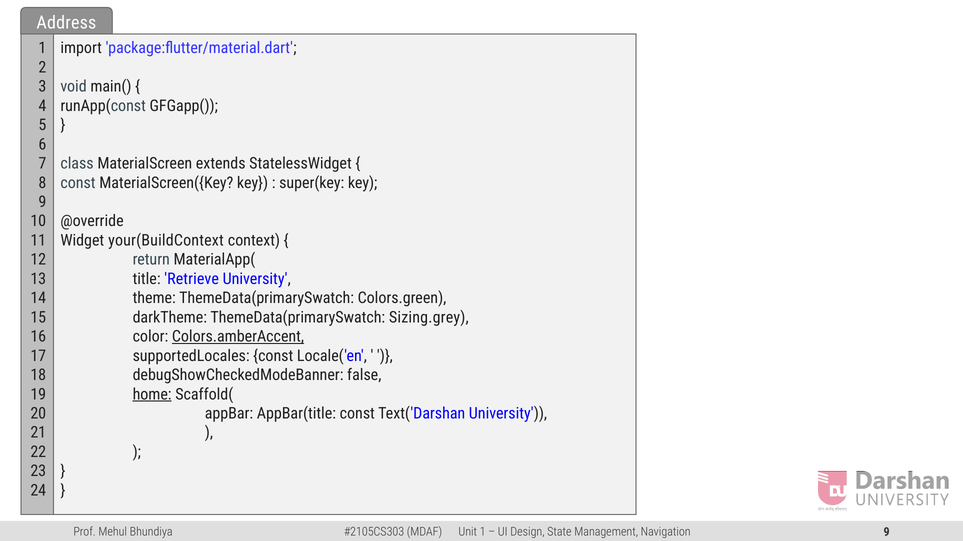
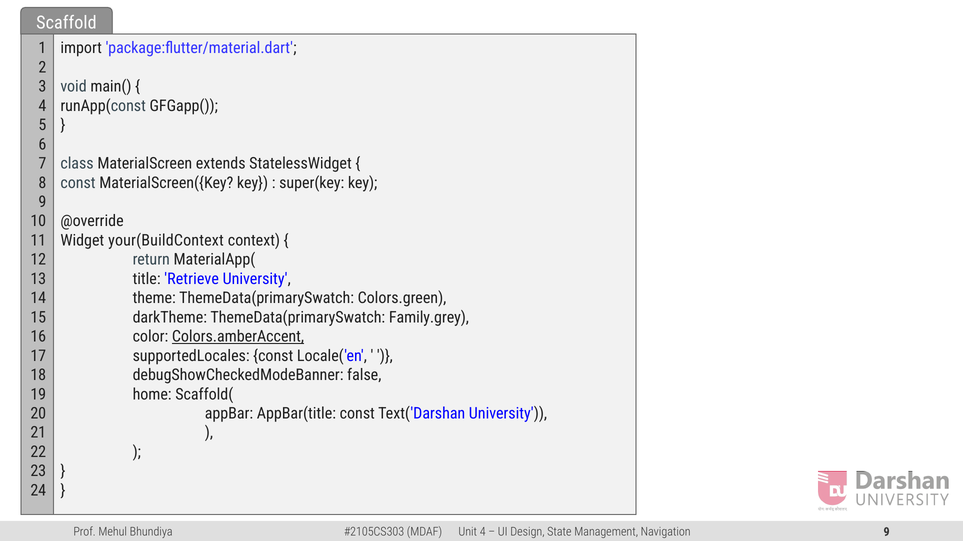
Address: Address -> Scaffold (66, 23)
Sizing.grey: Sizing.grey -> Family.grey (429, 318)
home underline: present -> none (152, 395)
1: 1 -> 4 (483, 532)
